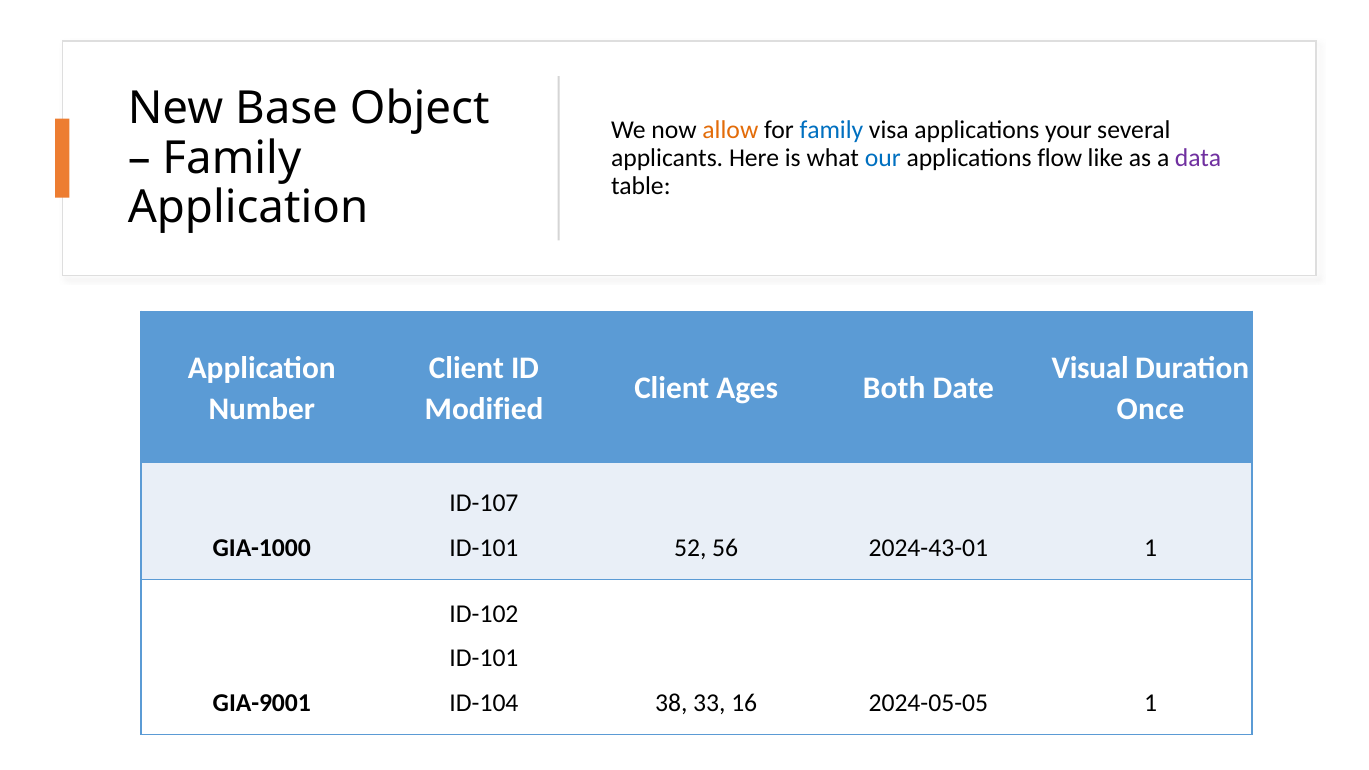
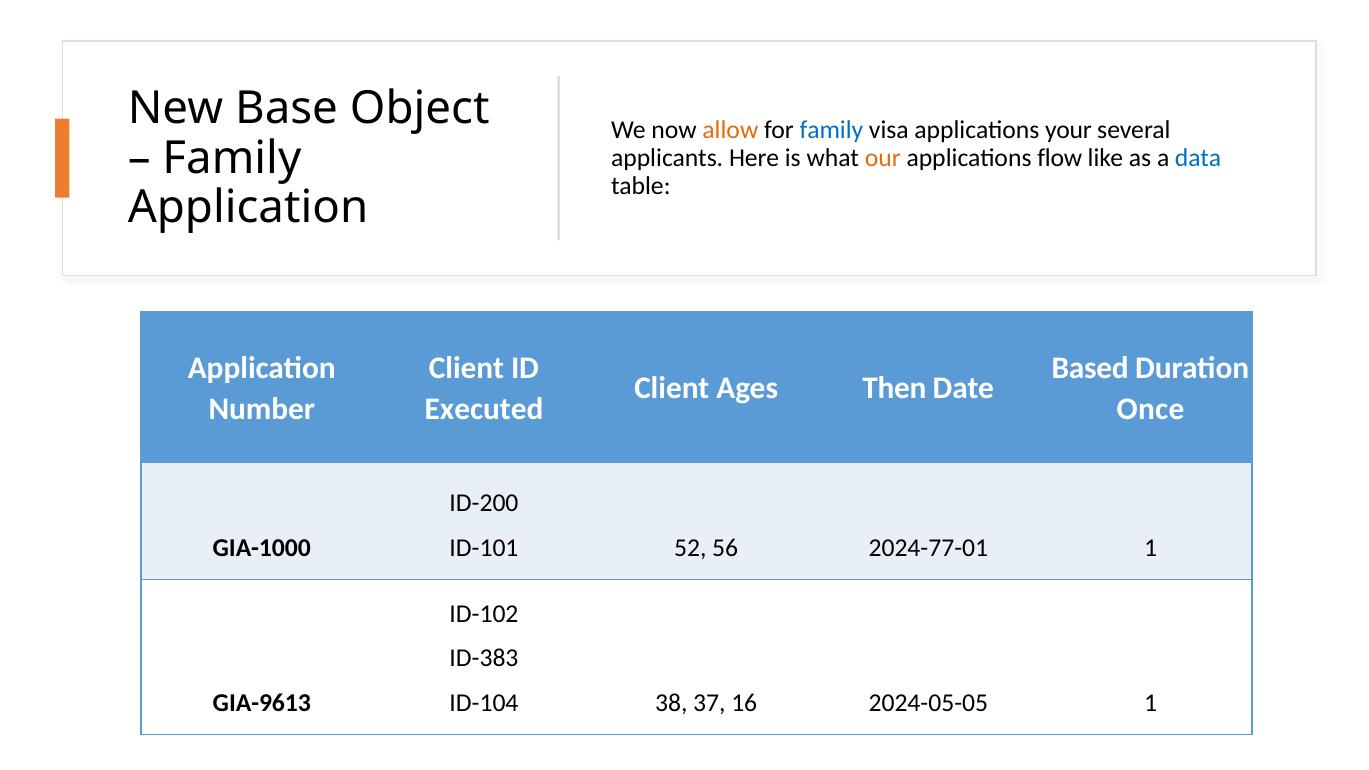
our colour: blue -> orange (883, 158)
data colour: purple -> blue (1198, 158)
Visual: Visual -> Based (1090, 368)
Both: Both -> Then (894, 389)
Modified: Modified -> Executed (484, 409)
ID-107: ID-107 -> ID-200 (484, 503)
2024-43-01: 2024-43-01 -> 2024-77-01 (928, 548)
ID-101: ID-101 -> ID-383 (484, 659)
GIA-9001: GIA-9001 -> GIA-9613 (262, 703)
33: 33 -> 37 (709, 703)
